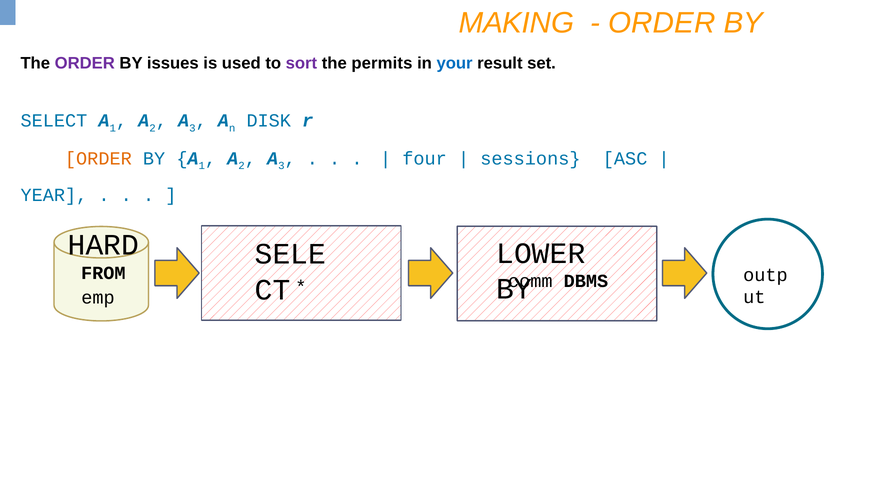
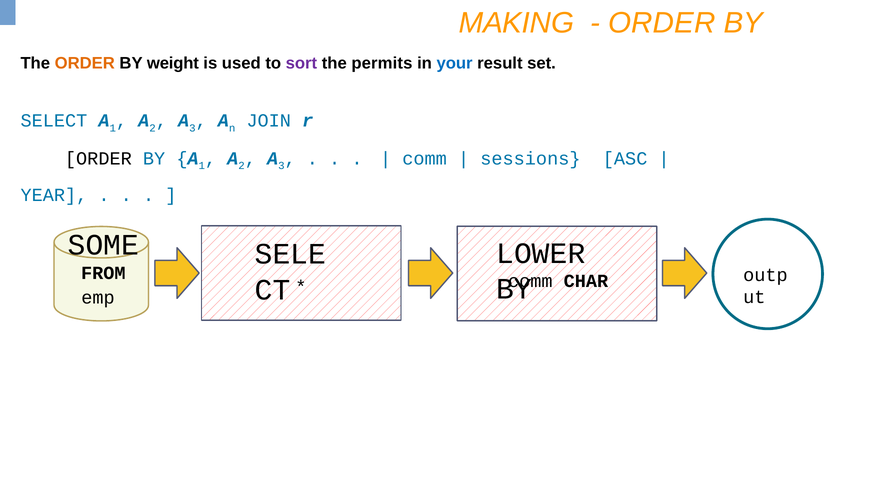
ORDER colour: purple -> orange (85, 63)
issues: issues -> weight (173, 63)
DISK: DISK -> JOIN (269, 121)
ORDER colour: orange -> black (98, 159)
four: four -> comm (425, 159)
HARD: HARD -> SOME (103, 245)
DBMS: DBMS -> CHAR (586, 281)
